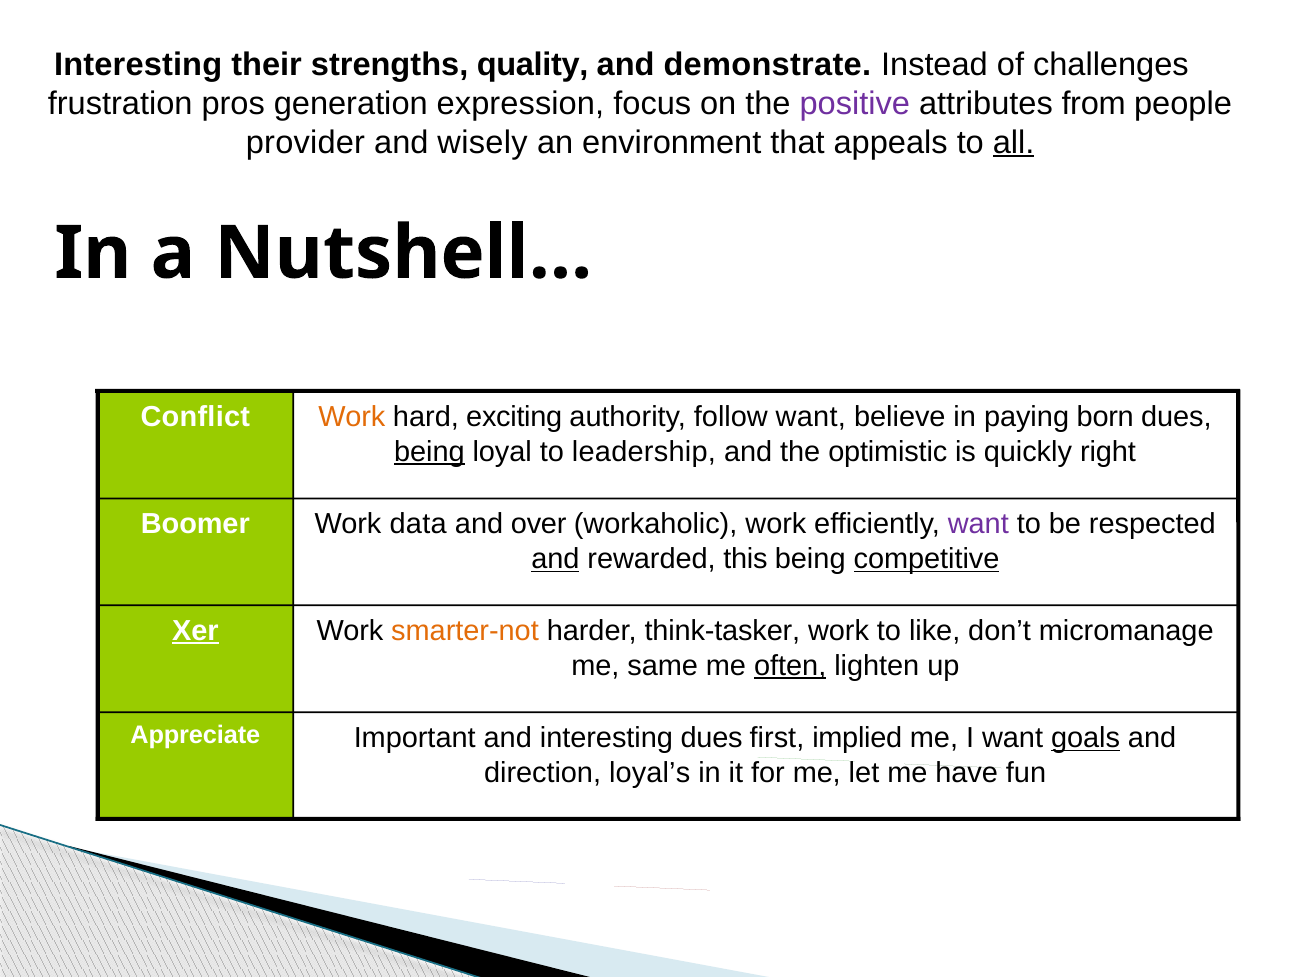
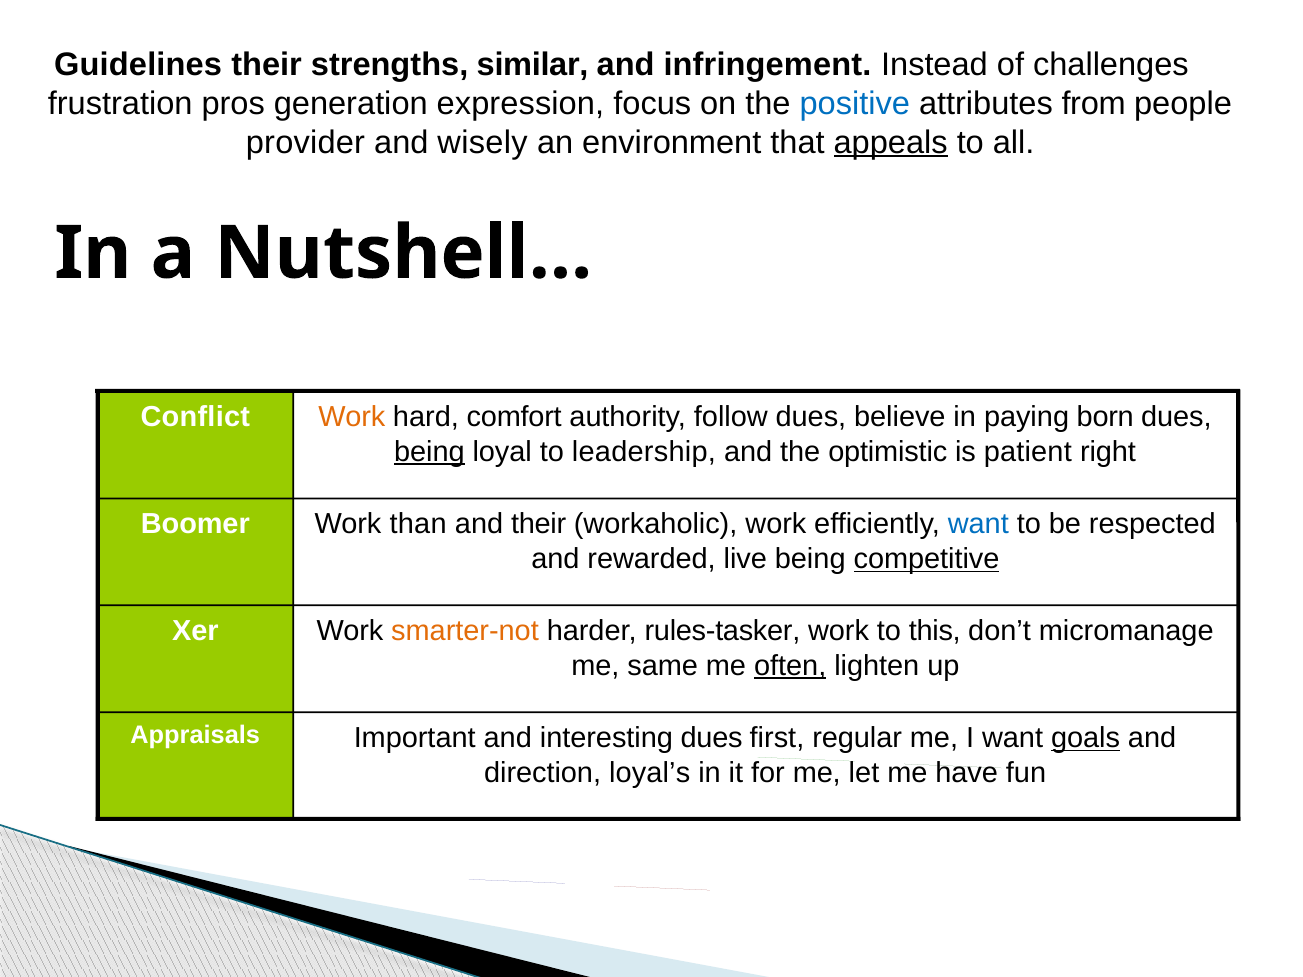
Interesting: Interesting -> Guidelines (138, 64)
quality: quality -> similar (533, 64)
demonstrate: demonstrate -> infringement (767, 64)
positive colour: purple -> blue (855, 103)
appeals underline: none -> present (891, 142)
all underline: present -> none (1014, 142)
exciting: exciting -> comfort (514, 417)
follow want: want -> dues (811, 417)
quickly: quickly -> patient (1028, 452)
data: data -> than (418, 524)
and over: over -> their (539, 524)
want colour: purple -> blue (978, 524)
and underline: present -> none (555, 559)
this: this -> live (745, 559)
Xer underline: present -> none (195, 631)
think-tasker: think-tasker -> rules-tasker (722, 631)
like: like -> this (935, 631)
Appreciate: Appreciate -> Appraisals (195, 736)
implied: implied -> regular (857, 738)
